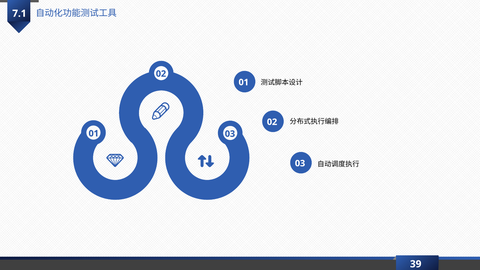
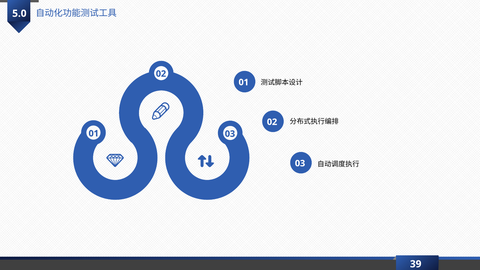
7.1: 7.1 -> 5.0 (19, 13)
